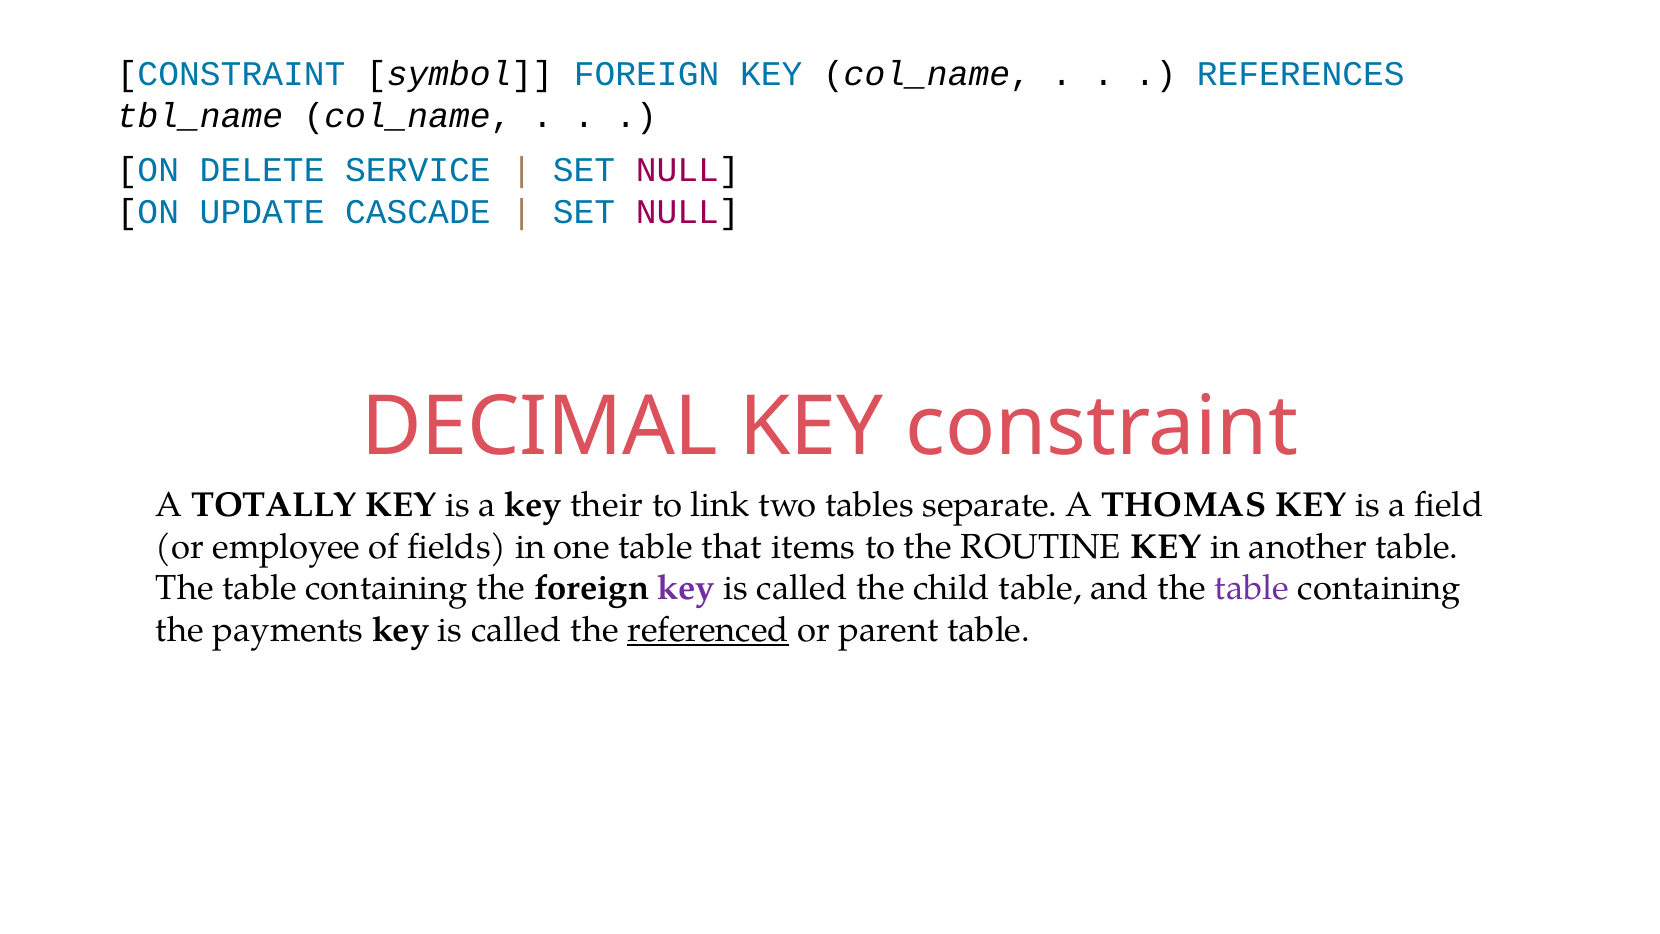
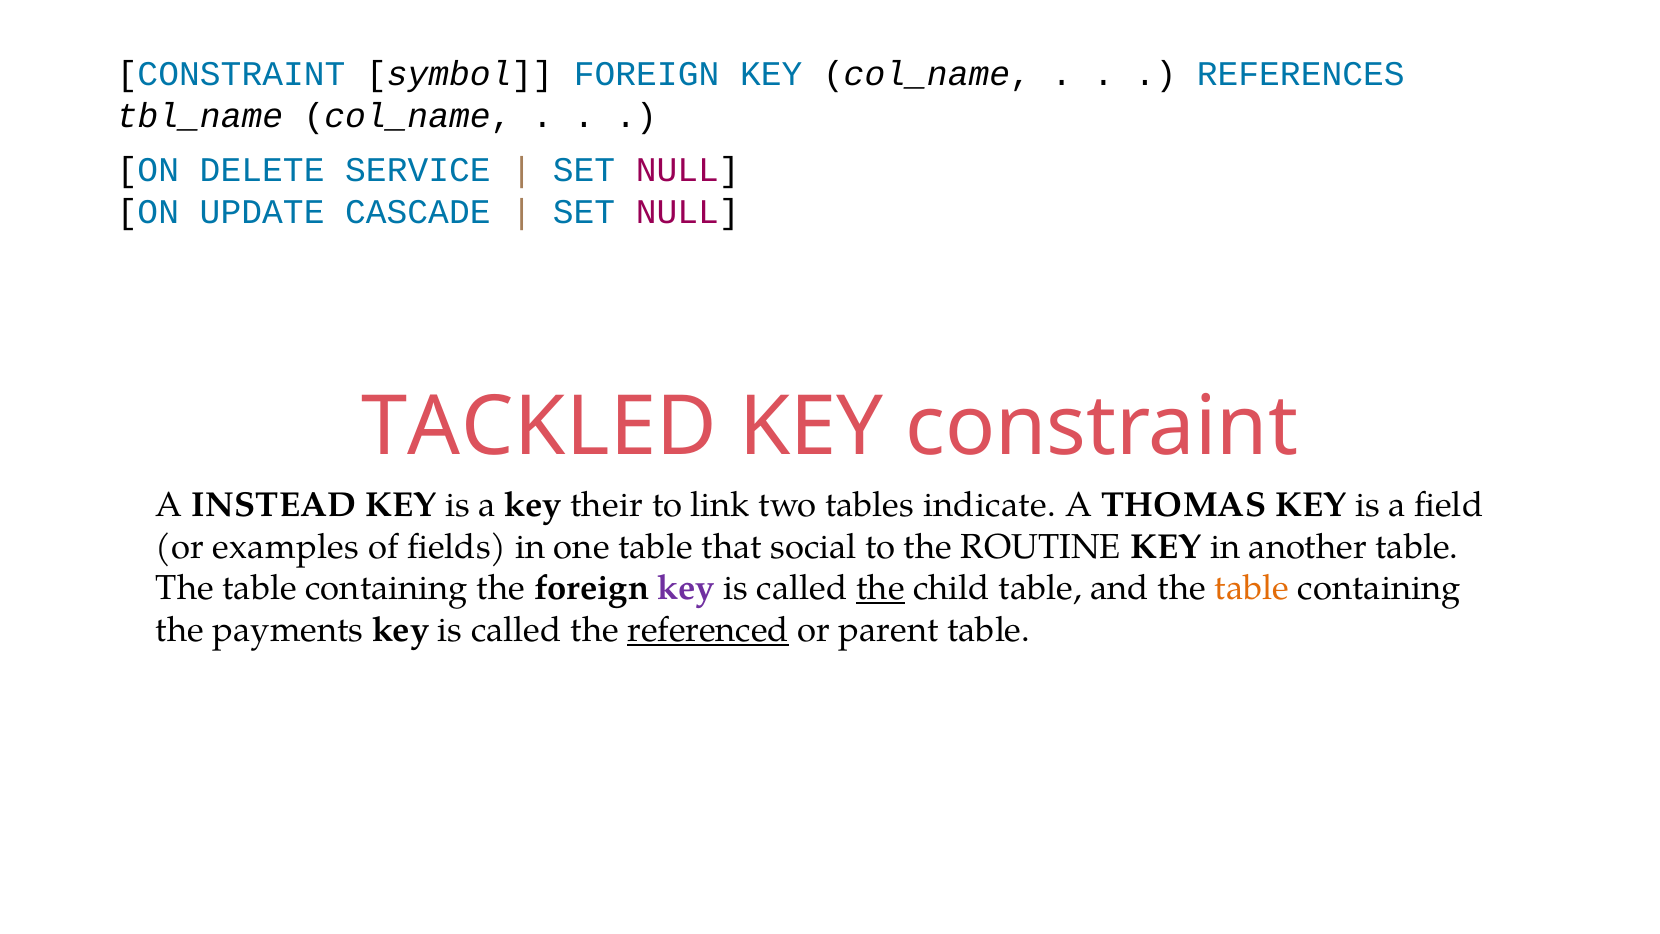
DECIMAL: DECIMAL -> TACKLED (539, 427)
TOTALLY: TOTALLY -> INSTEAD (274, 505)
separate: separate -> indicate (990, 505)
employee: employee -> examples (286, 547)
items: items -> social (814, 547)
the underline: none -> present (880, 588)
table colour: purple -> orange (1252, 588)
